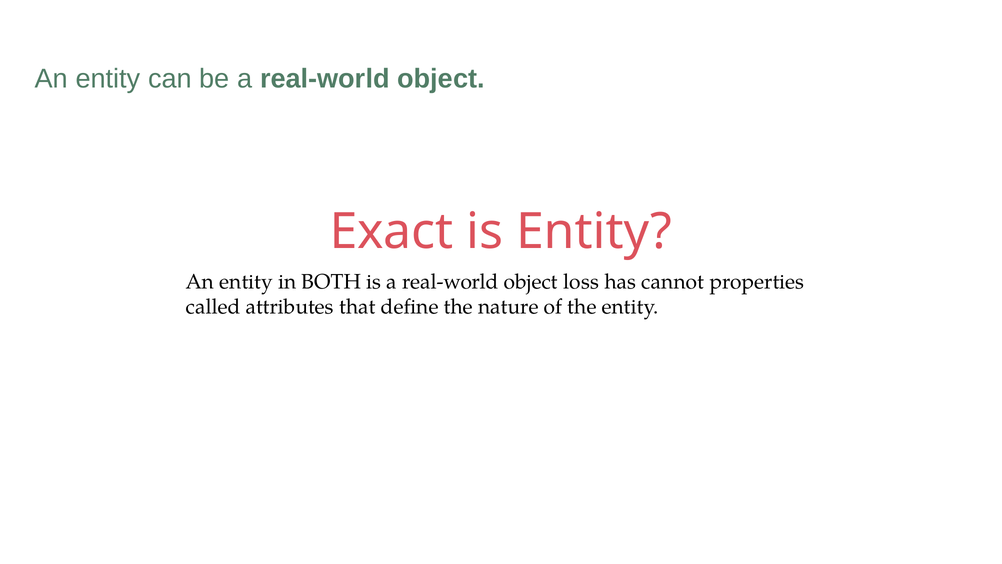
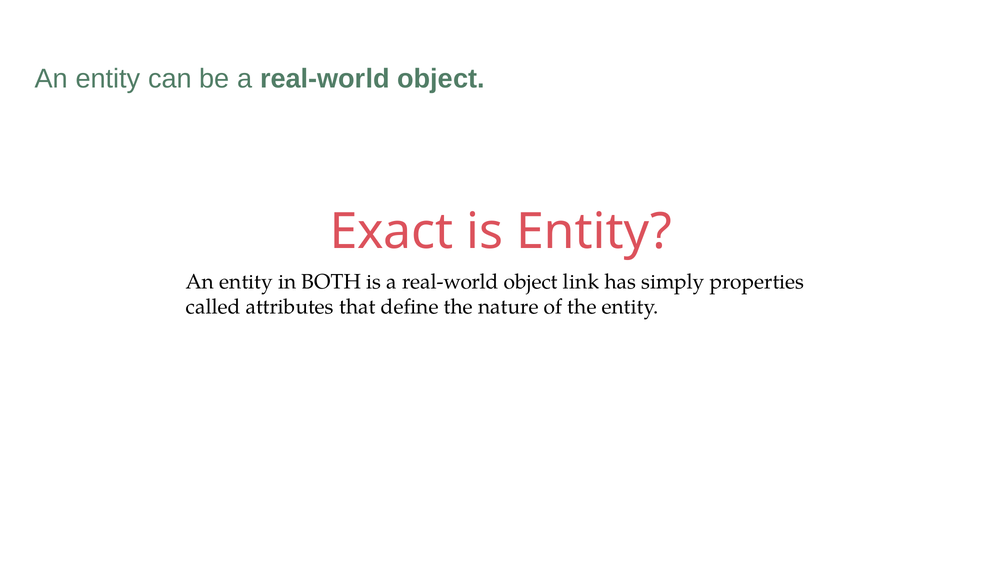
loss: loss -> link (581, 282)
cannot: cannot -> simply (673, 282)
